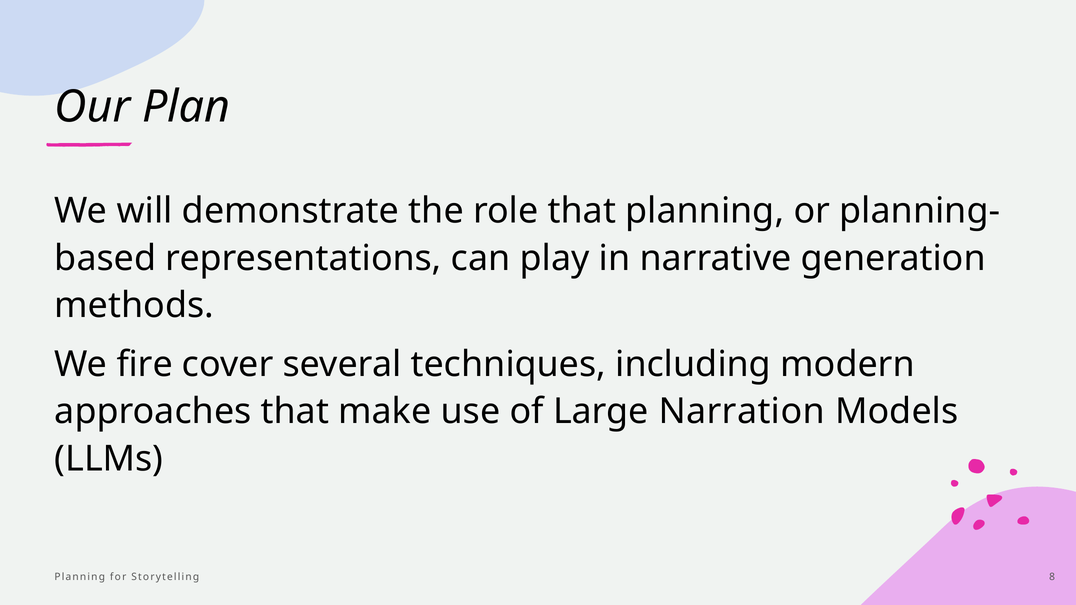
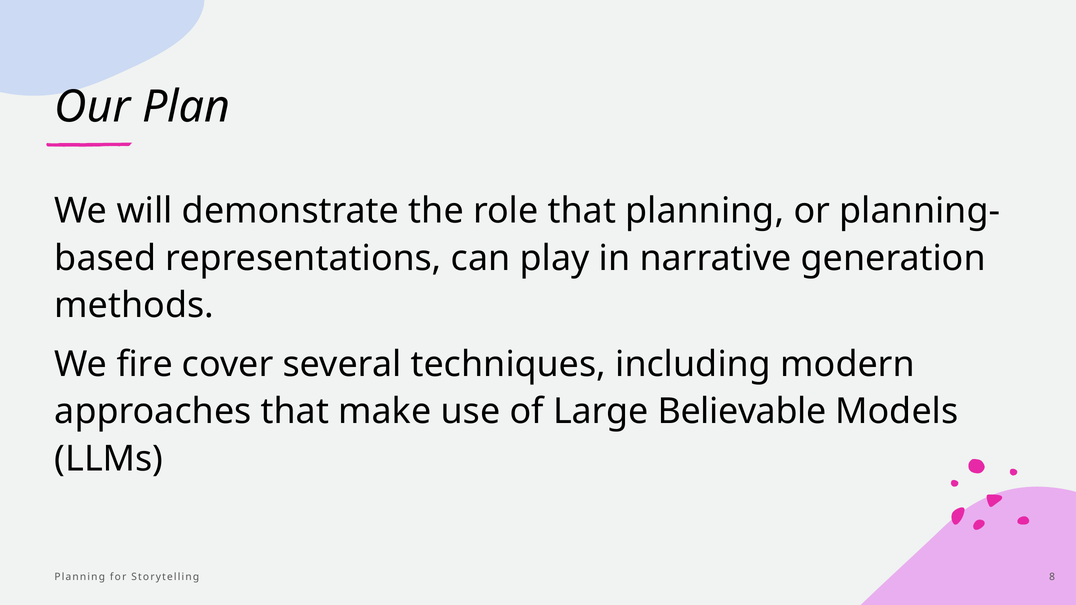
Narration: Narration -> Believable (742, 412)
